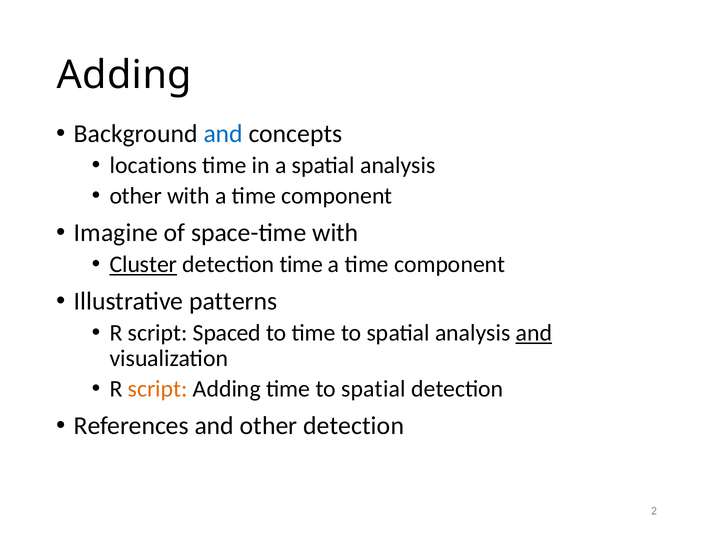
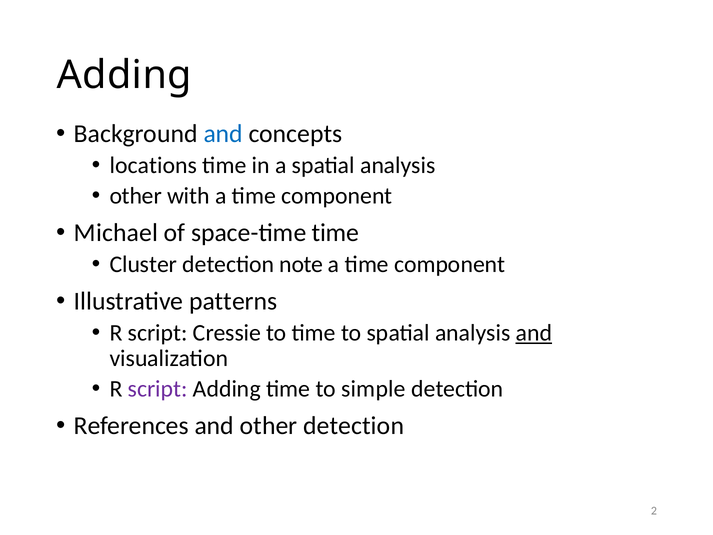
Imagine: Imagine -> Michael (116, 233)
space-time with: with -> time (335, 233)
Cluster underline: present -> none (143, 264)
detection time: time -> note (301, 264)
Spaced: Spaced -> Cressie (227, 333)
script colour: orange -> purple (158, 389)
Adding time to spatial: spatial -> simple (373, 389)
